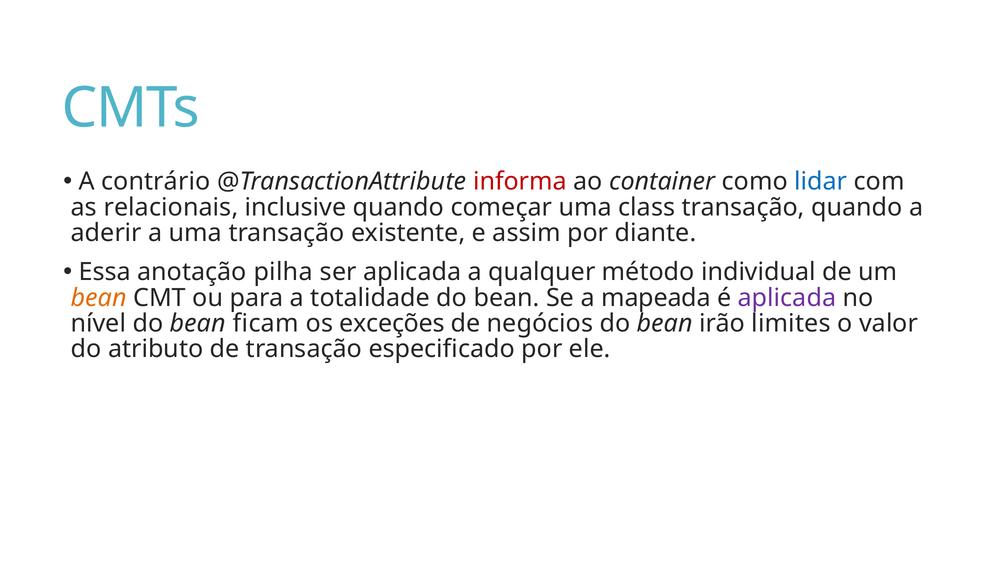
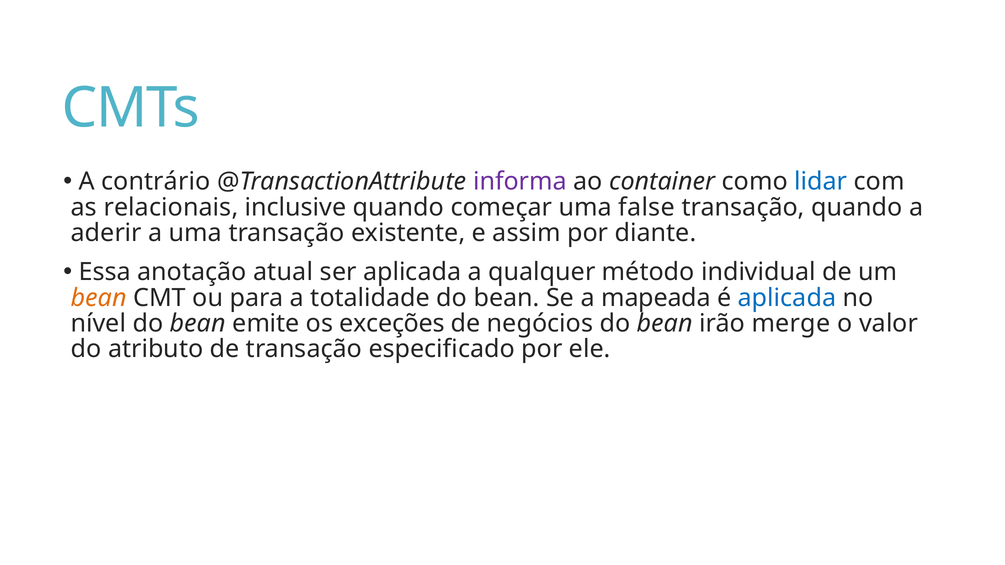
informa colour: red -> purple (520, 182)
class: class -> false (647, 207)
pilha: pilha -> atual (283, 272)
aplicada colour: purple -> blue (787, 298)
ficam: ficam -> emite (266, 324)
limites: limites -> merge (791, 324)
